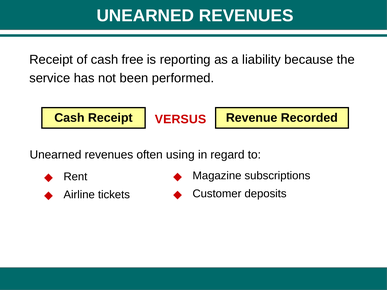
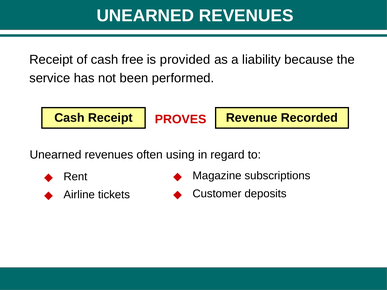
reporting: reporting -> provided (185, 60)
VERSUS: VERSUS -> PROVES (181, 119)
